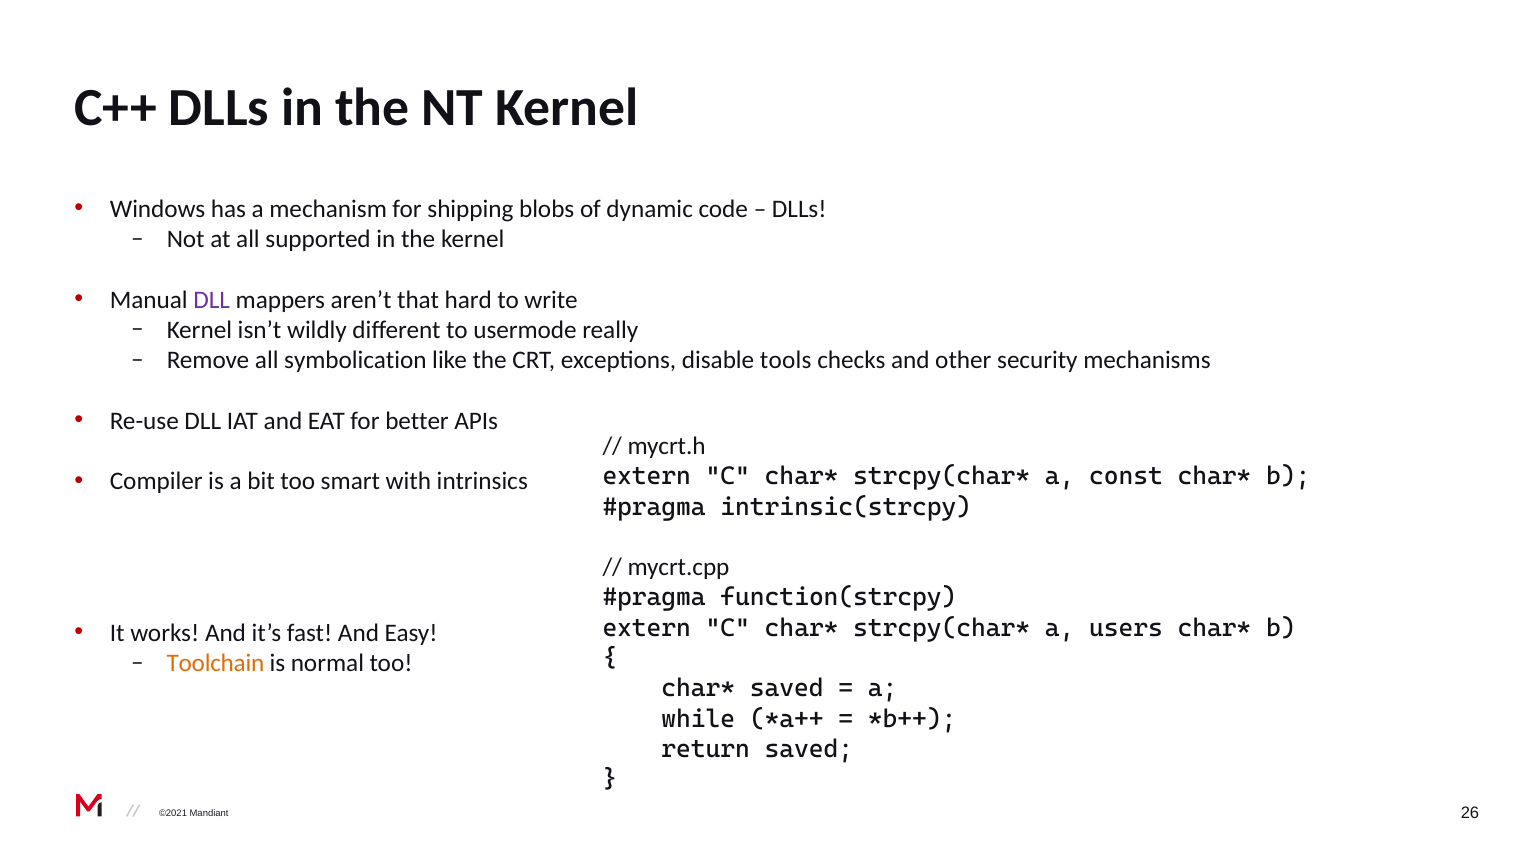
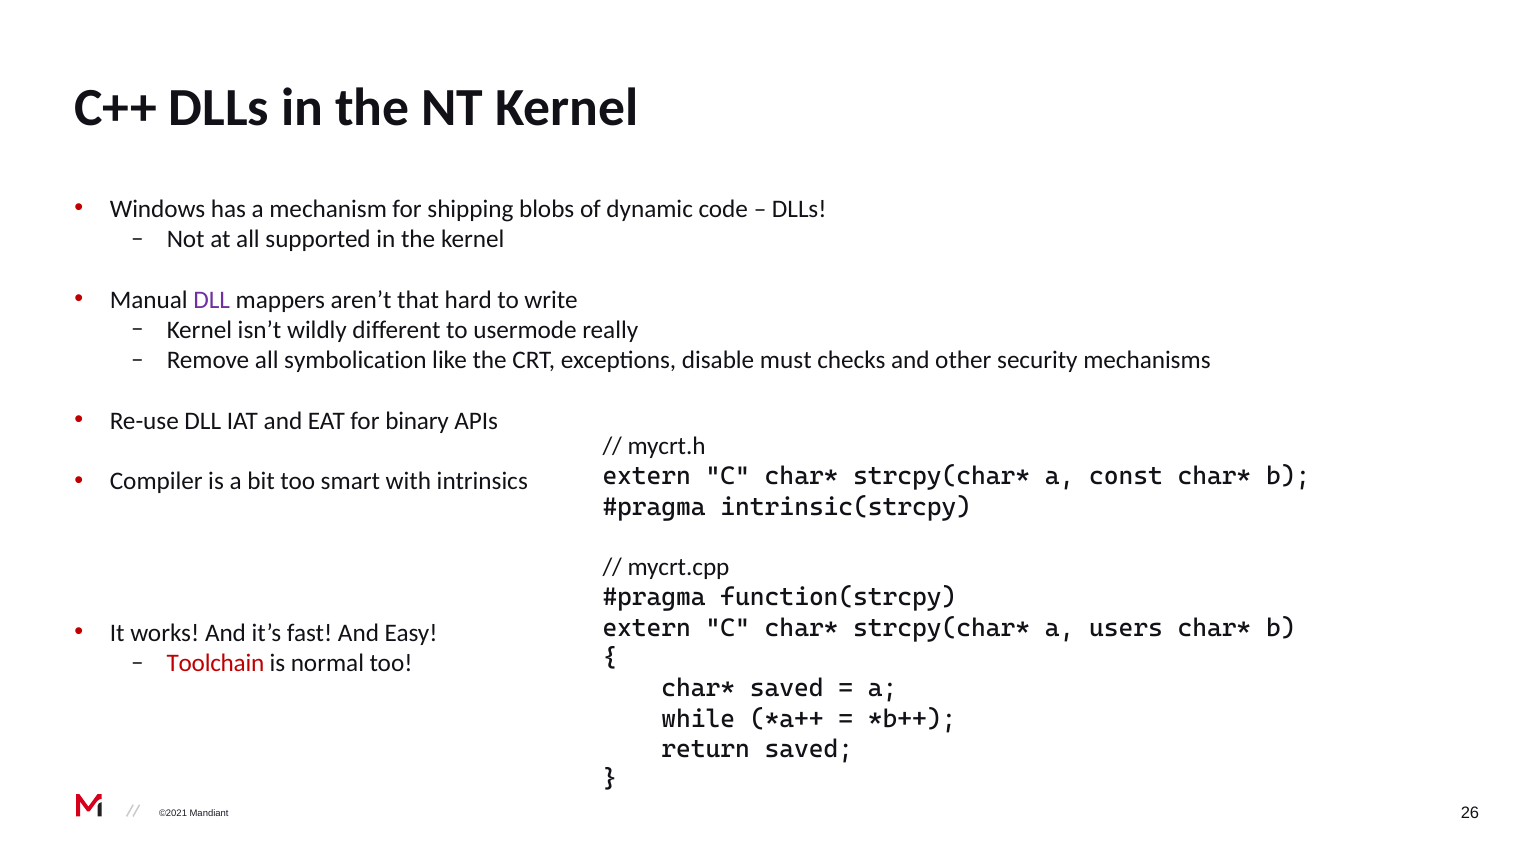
tools: tools -> must (786, 361)
better: better -> binary (417, 421)
Toolchain colour: orange -> red (215, 663)
